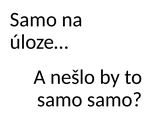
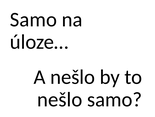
samo: samo -> nešlo (60, 99)
